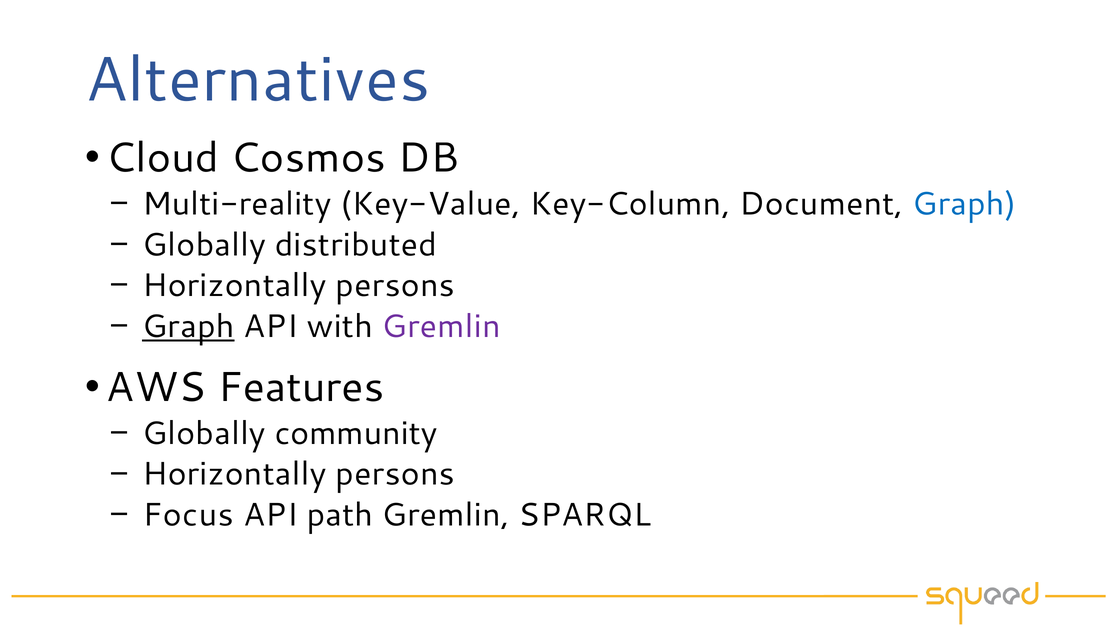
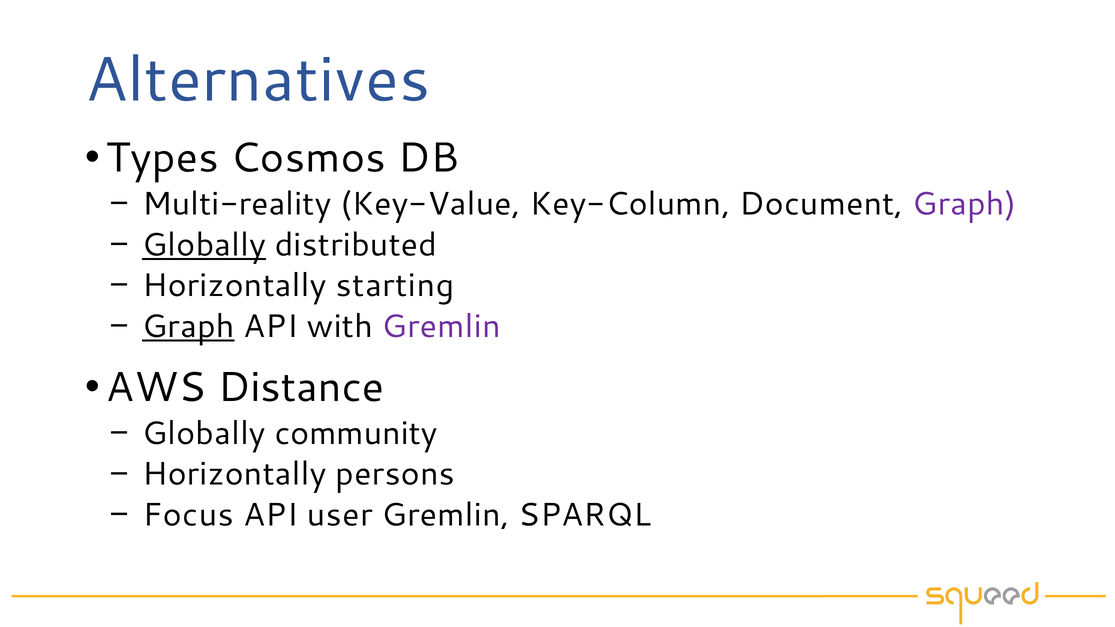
Cloud: Cloud -> Types (162, 158)
Graph colour: blue -> purple (964, 204)
Globally underline: none -> present (204, 245)
persons: persons -> starting (395, 286)
Features: Features -> Distance (301, 388)
path: path -> user (340, 515)
